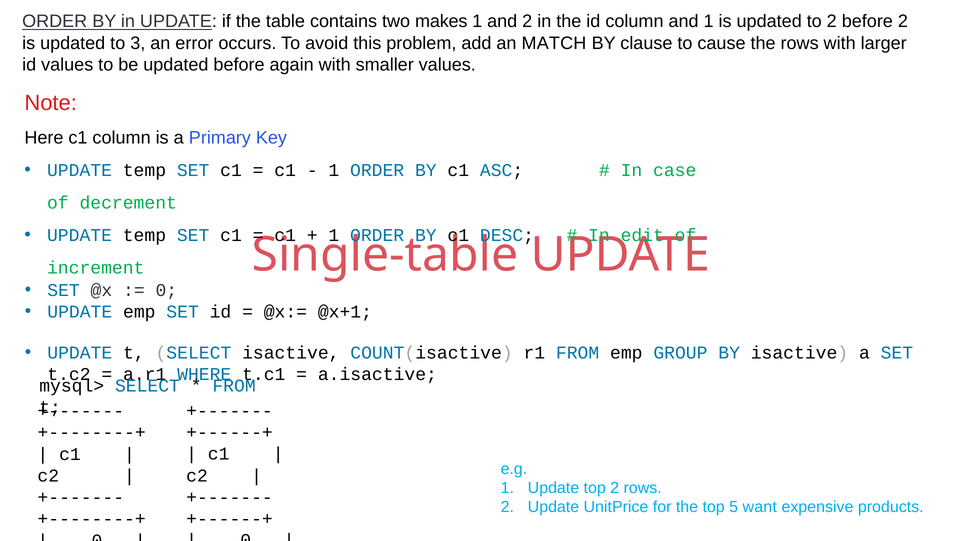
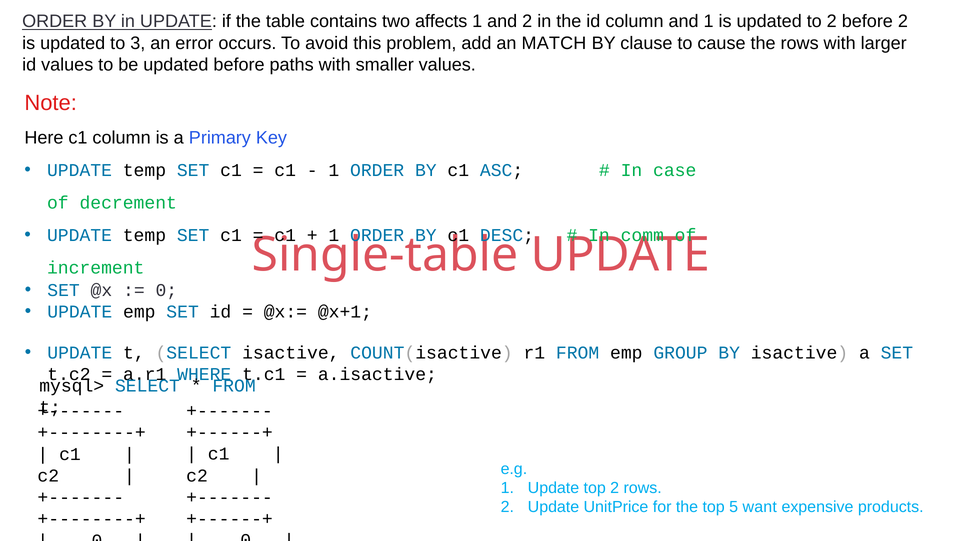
makes: makes -> affects (441, 22)
again: again -> paths (292, 65)
edit: edit -> comm (642, 235)
